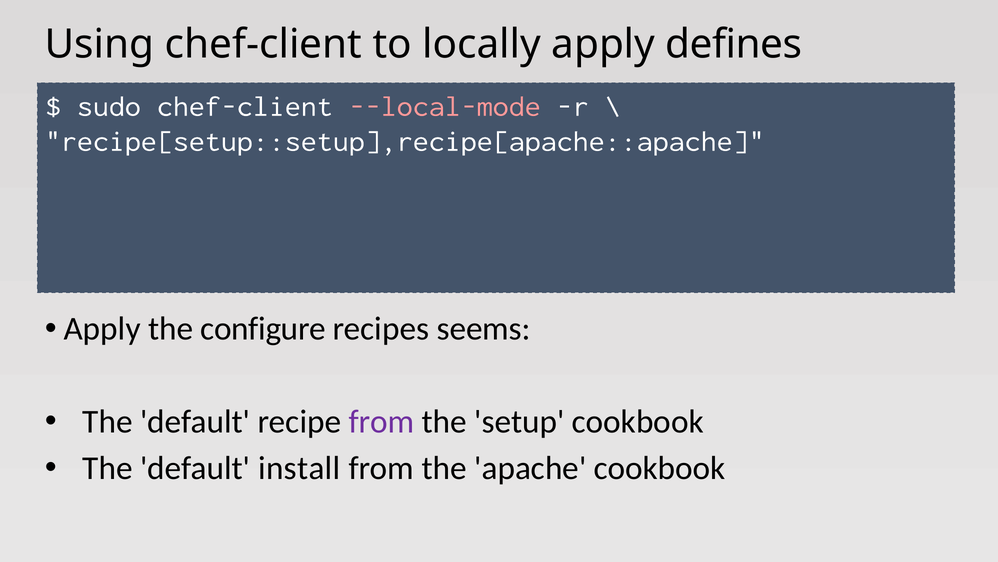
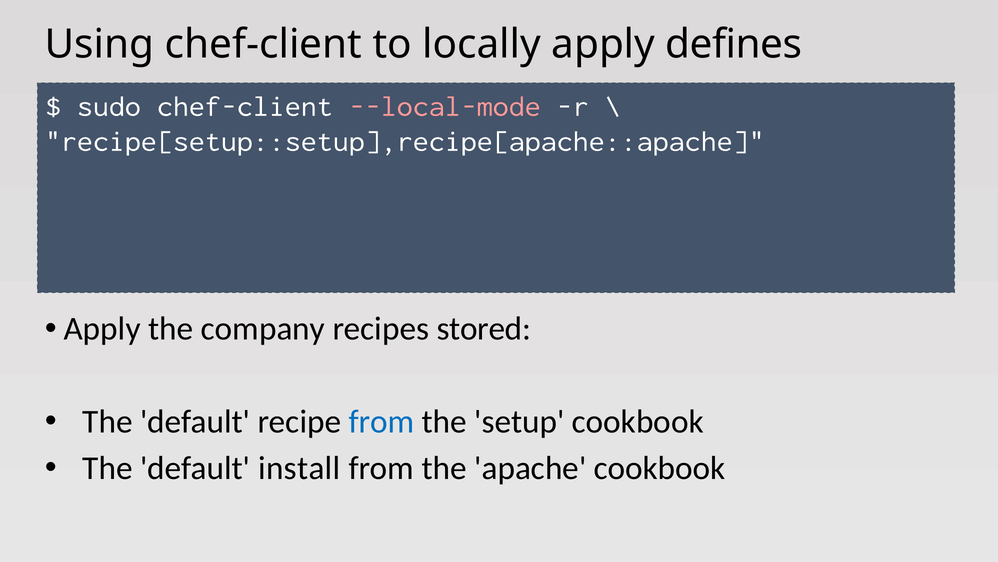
configure: configure -> company (263, 328)
seems: seems -> stored (484, 328)
from colour: purple -> blue (381, 421)
